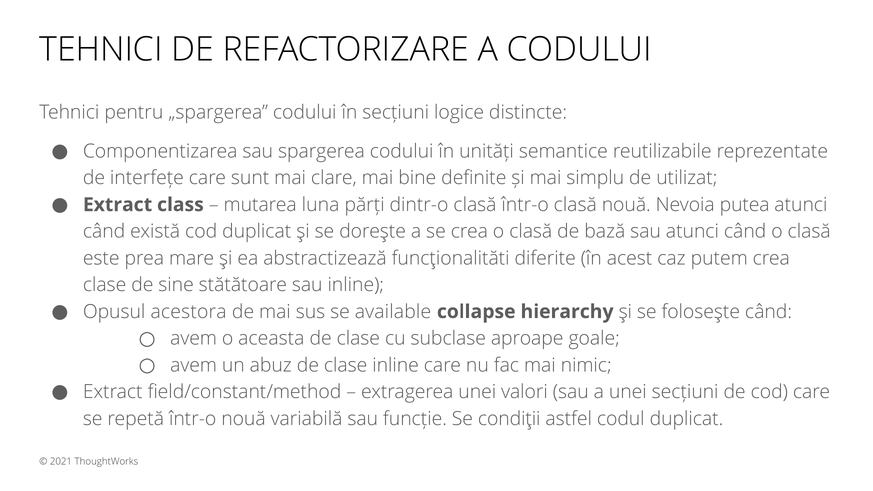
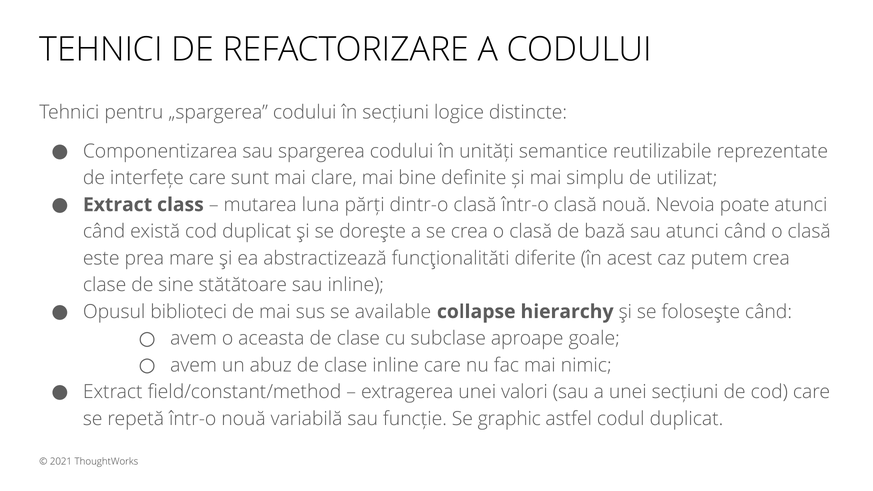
putea: putea -> poate (745, 205)
acestora: acestora -> biblioteci (189, 312)
condiţii: condiţii -> graphic (509, 419)
